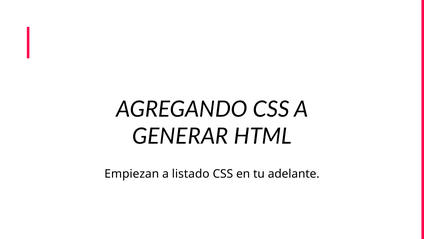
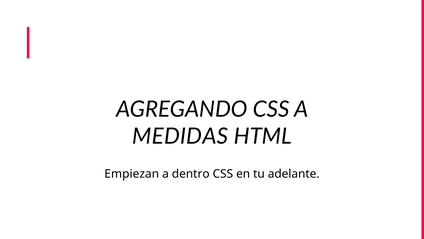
GENERAR: GENERAR -> MEDIDAS (180, 136)
listado: listado -> dentro (191, 173)
